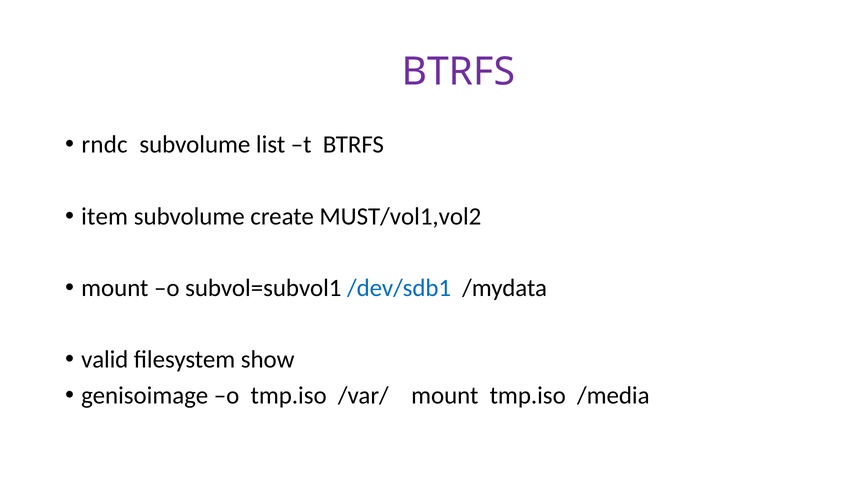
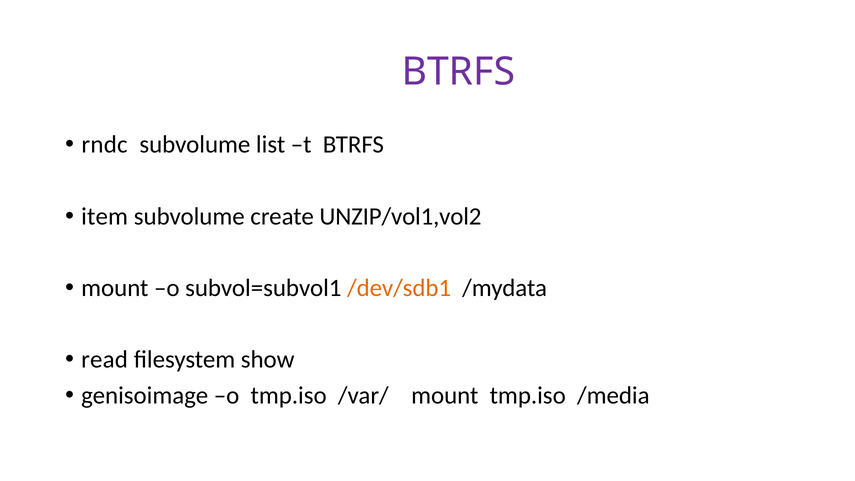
MUST/vol1,vol2: MUST/vol1,vol2 -> UNZIP/vol1,vol2 (400, 216)
/dev/sdb1 colour: blue -> orange (399, 288)
valid: valid -> read (105, 360)
